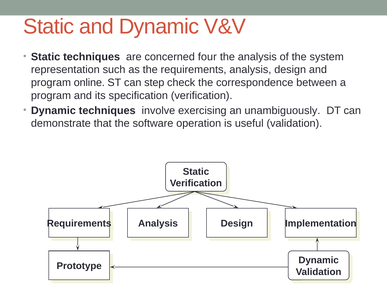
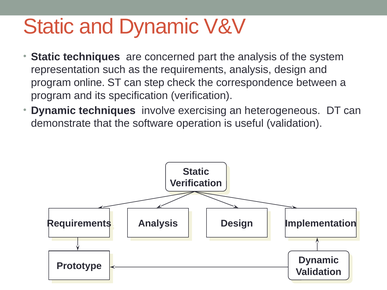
four: four -> part (207, 57)
unambiguously: unambiguously -> heterogeneous (282, 111)
